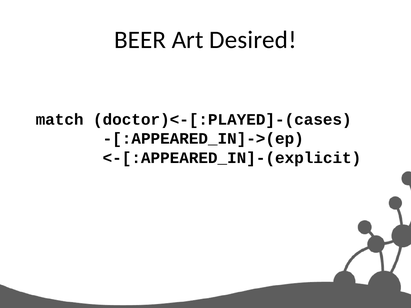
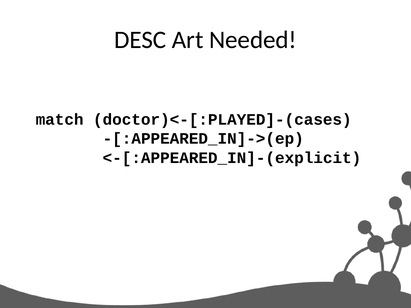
BEER: BEER -> DESC (140, 40)
Desired: Desired -> Needed (253, 40)
